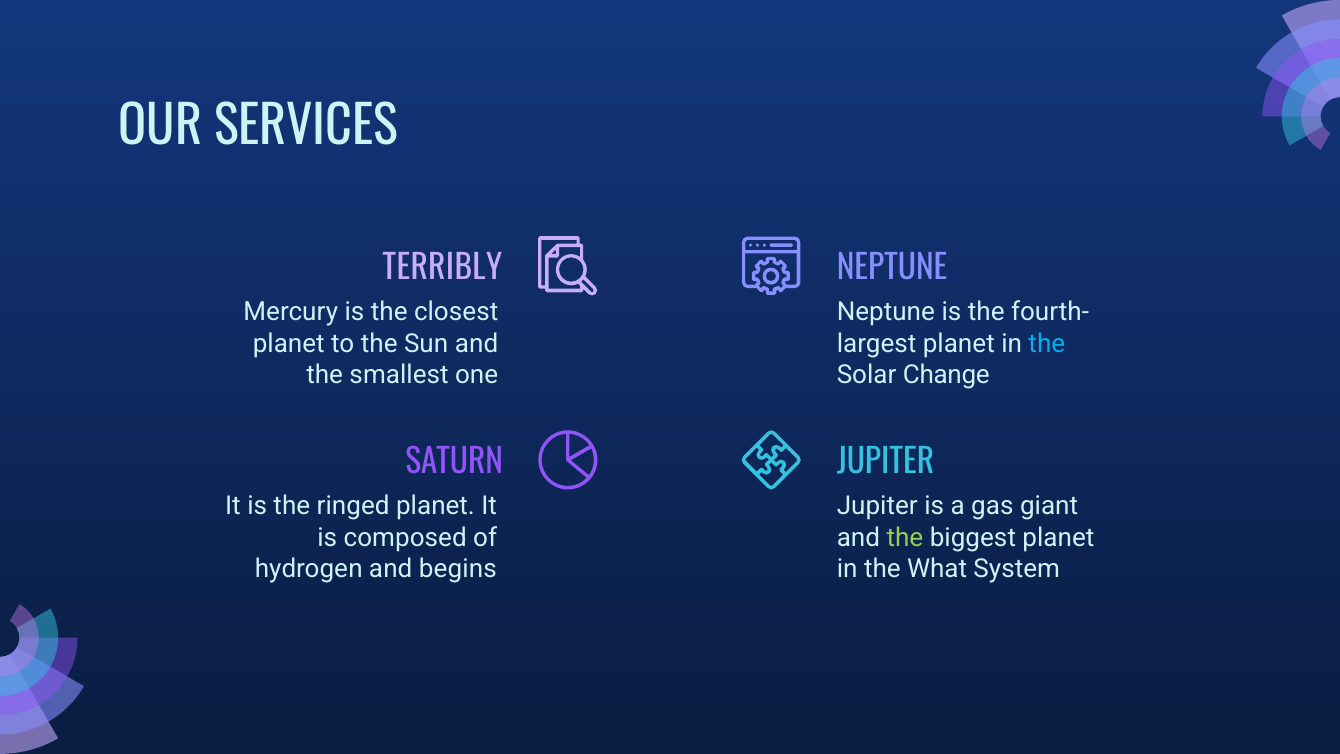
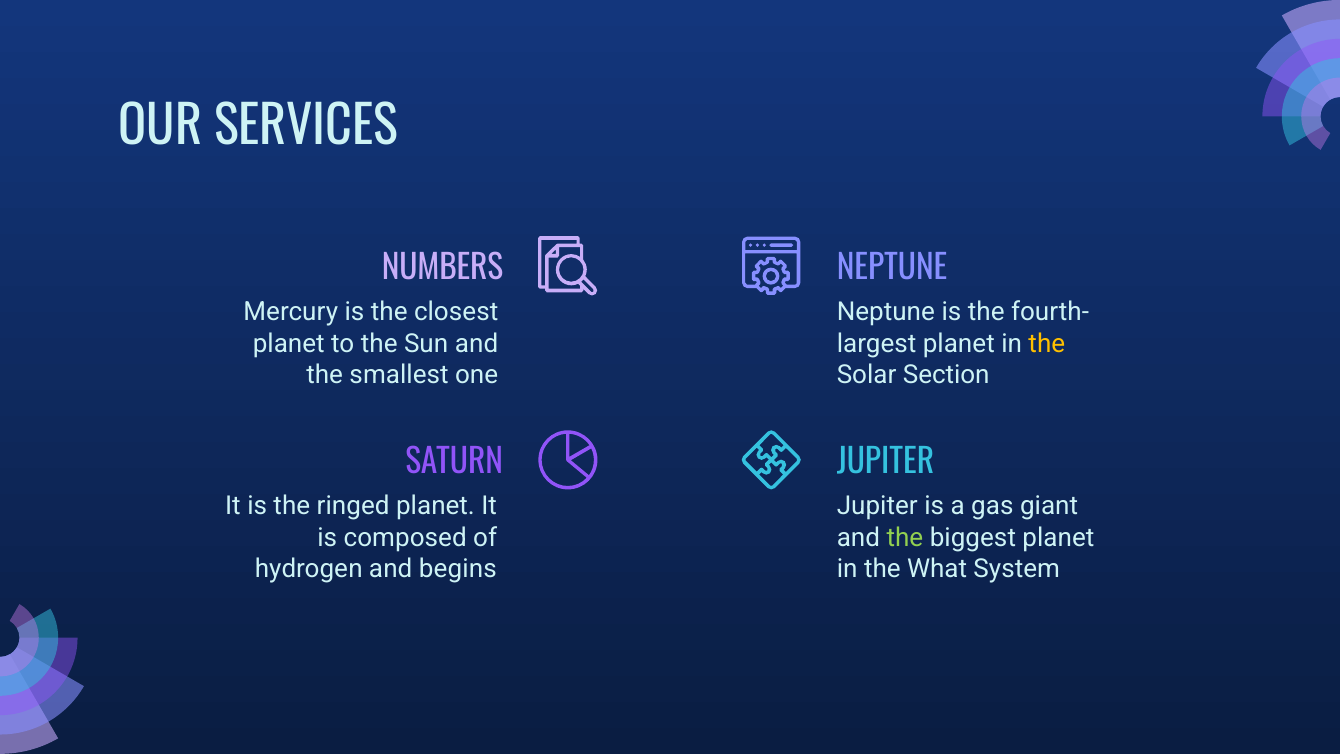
TERRIBLY: TERRIBLY -> NUMBERS (443, 268)
the colour: light blue -> yellow (1047, 343)
Change: Change -> Section (946, 375)
